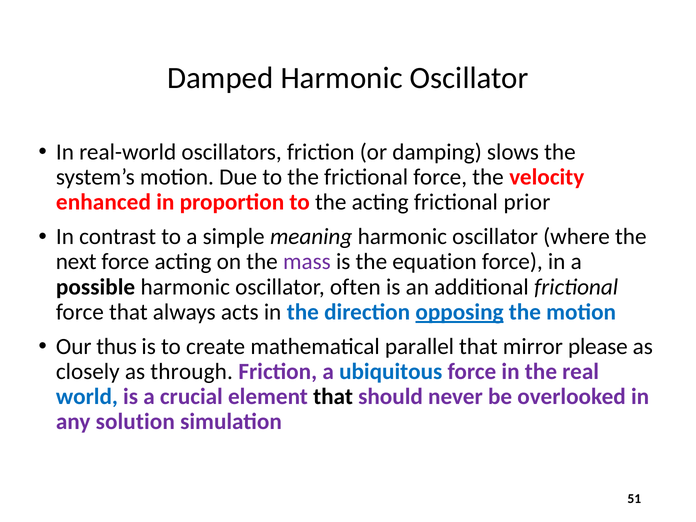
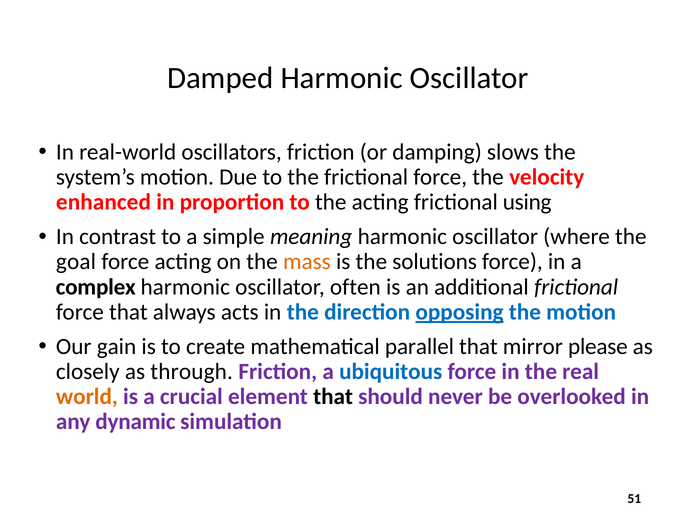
prior: prior -> using (527, 202)
next: next -> goal (76, 262)
mass colour: purple -> orange (307, 262)
equation: equation -> solutions (435, 262)
possible: possible -> complex (96, 287)
thus: thus -> gain (117, 347)
world colour: blue -> orange (87, 397)
solution: solution -> dynamic (135, 422)
